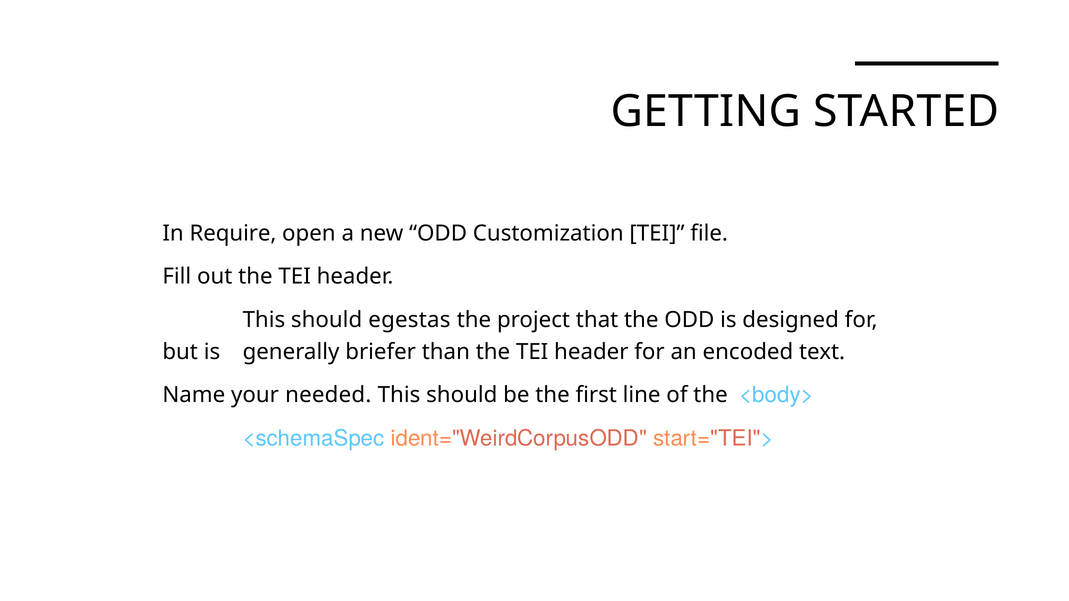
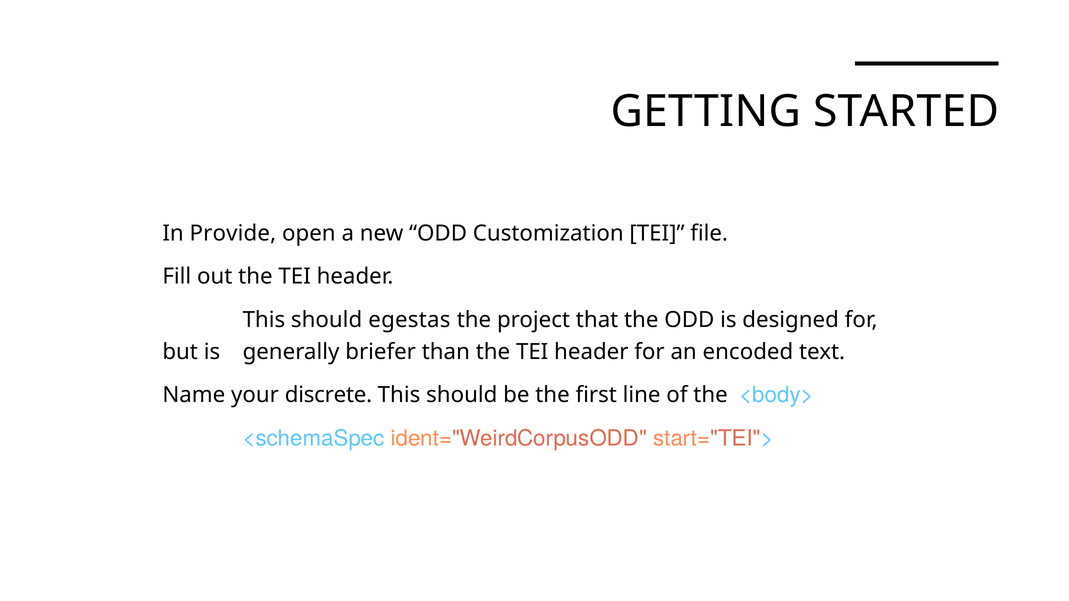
Require: Require -> Provide (233, 233)
needed: needed -> discrete (328, 395)
